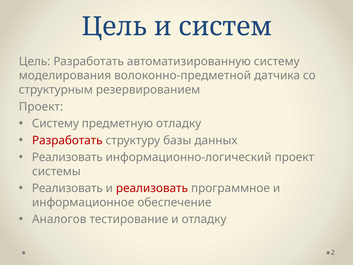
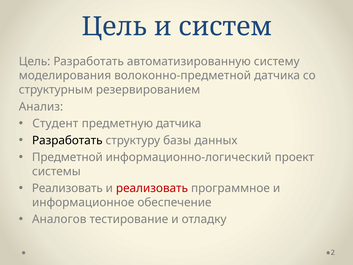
Проект: Проект -> Анализ (41, 107)
Систему: Систему -> Студент (55, 123)
предметную отладку: отладку -> датчика (179, 123)
Разработать colour: red -> black (67, 140)
Реализовать: Реализовать -> Предметной (67, 157)
